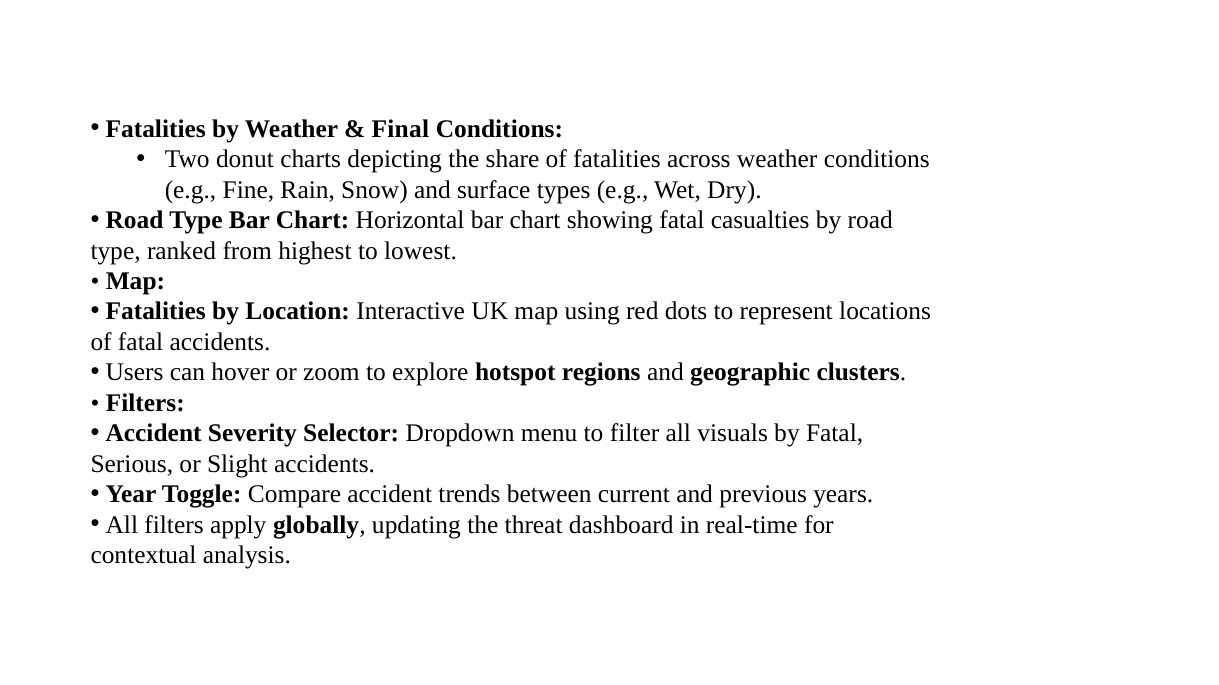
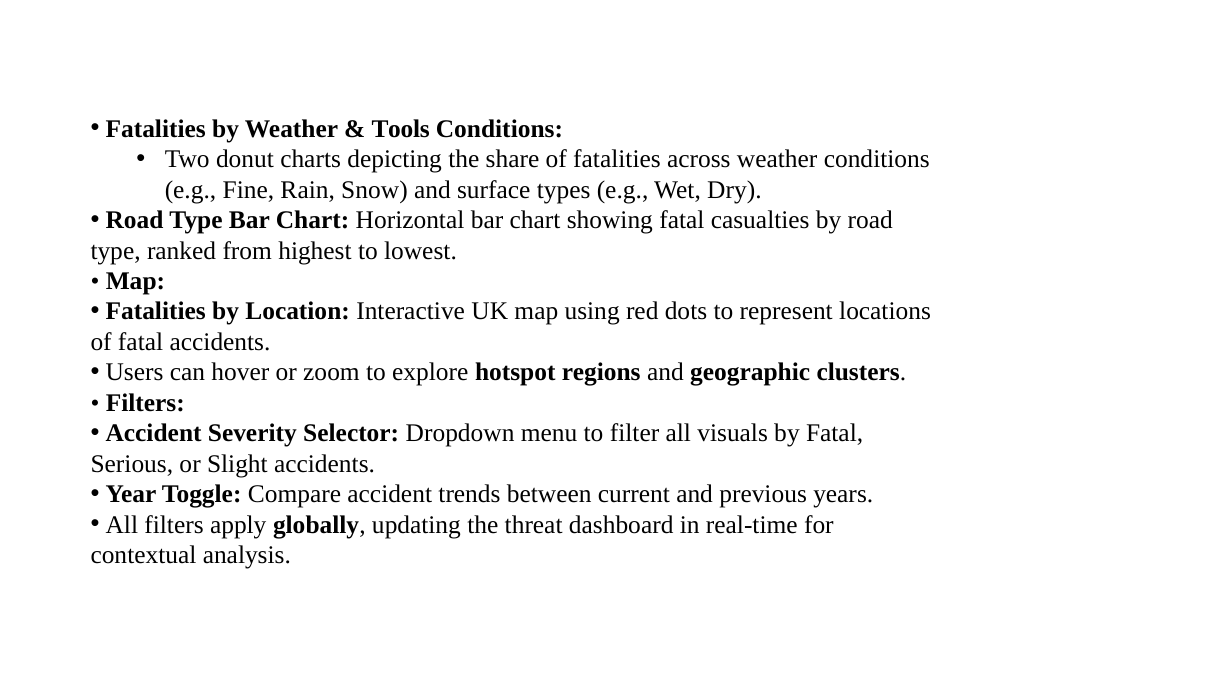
Final: Final -> Tools (401, 129)
